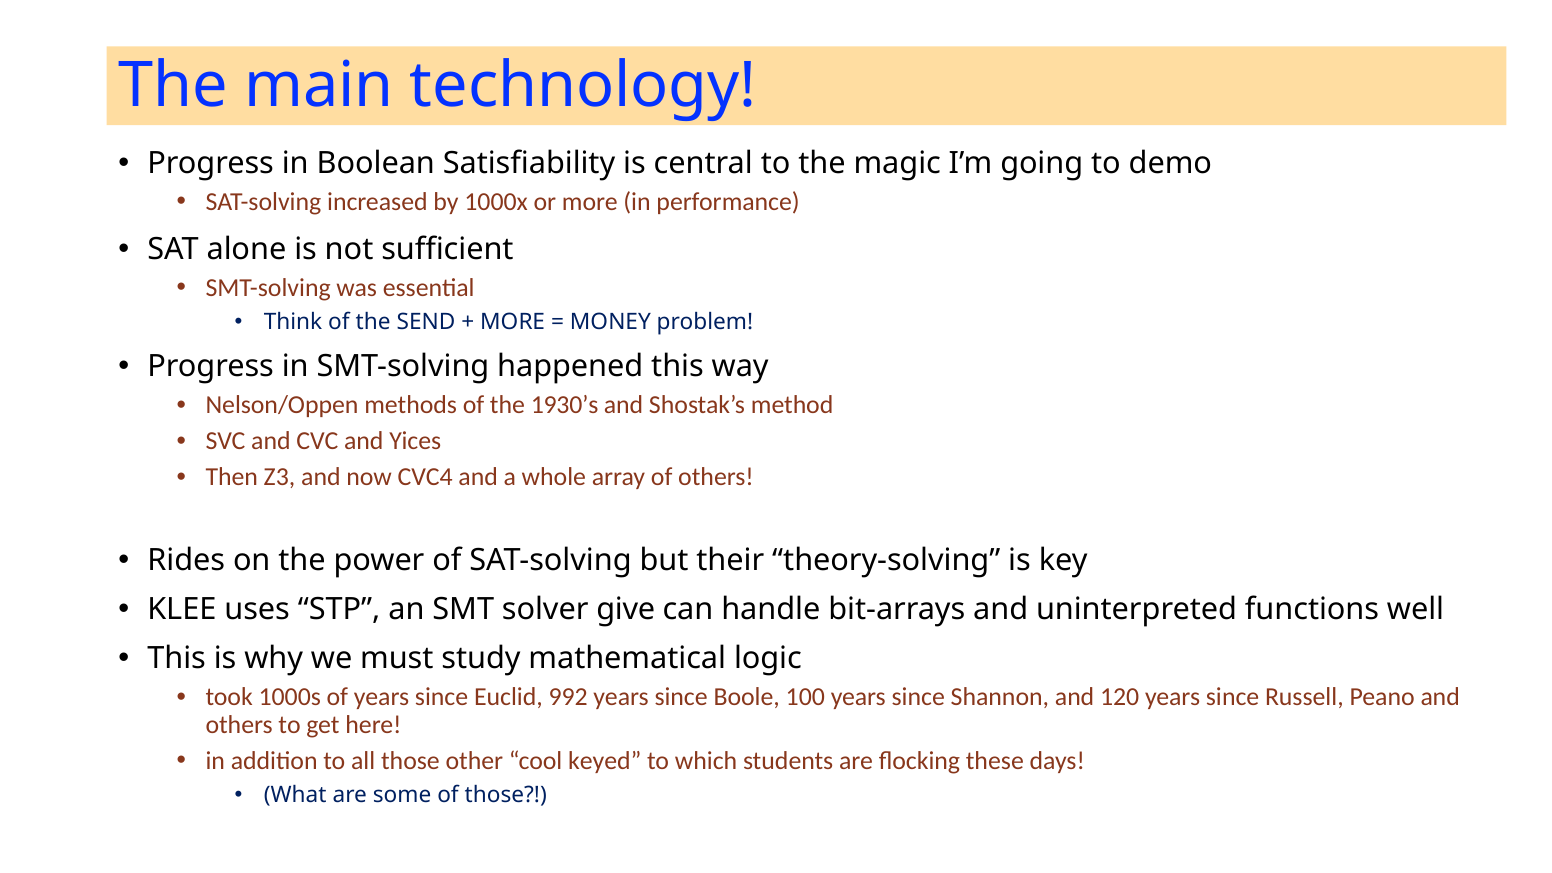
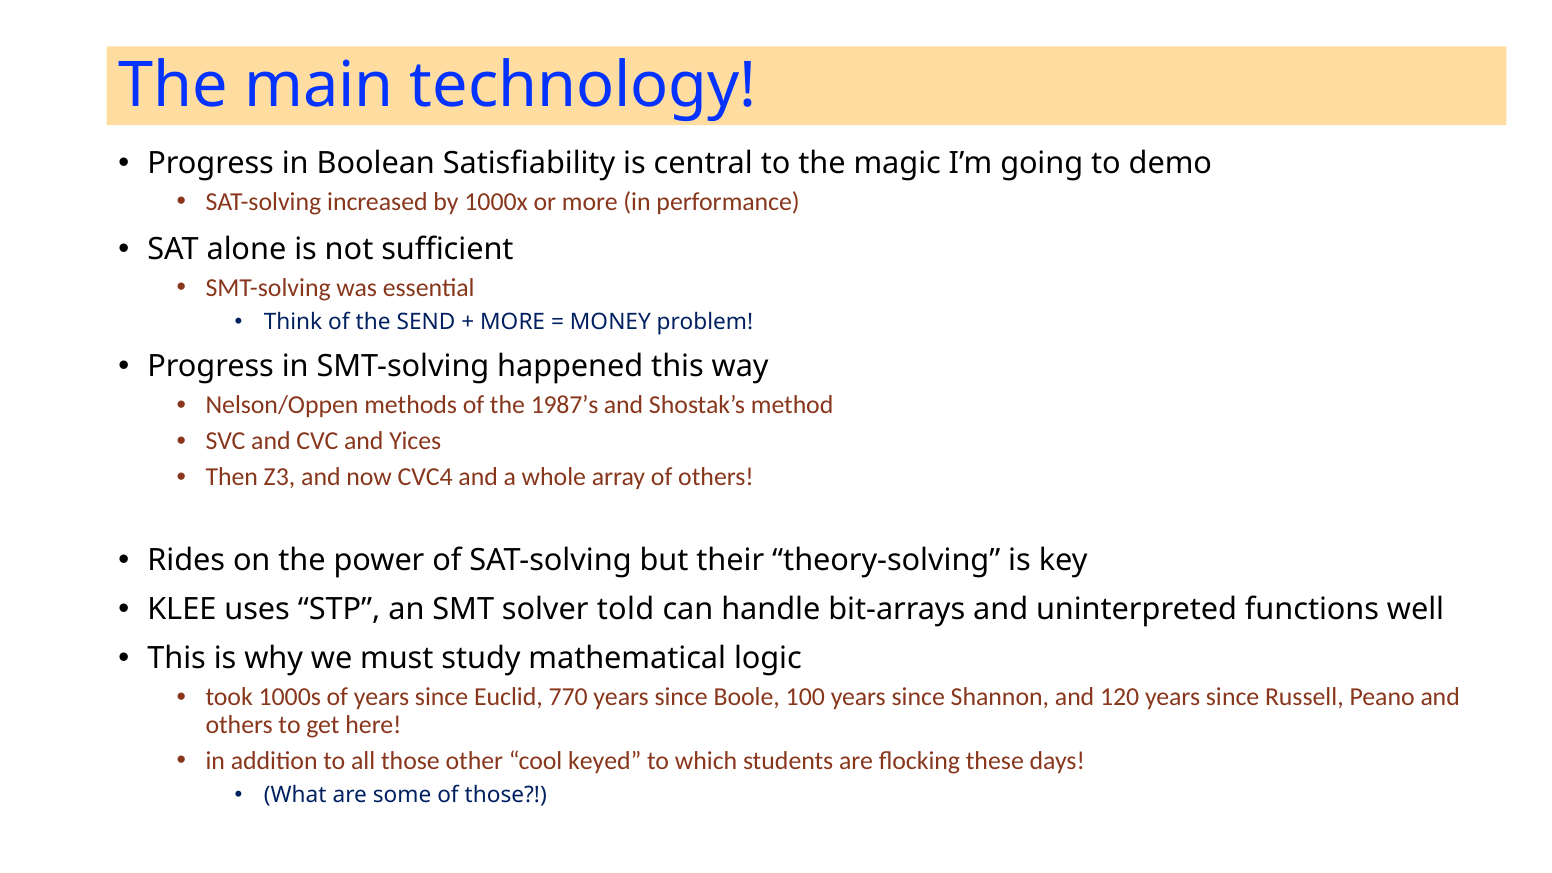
1930’s: 1930’s -> 1987’s (565, 405)
give: give -> told (625, 609)
992: 992 -> 770 (568, 697)
